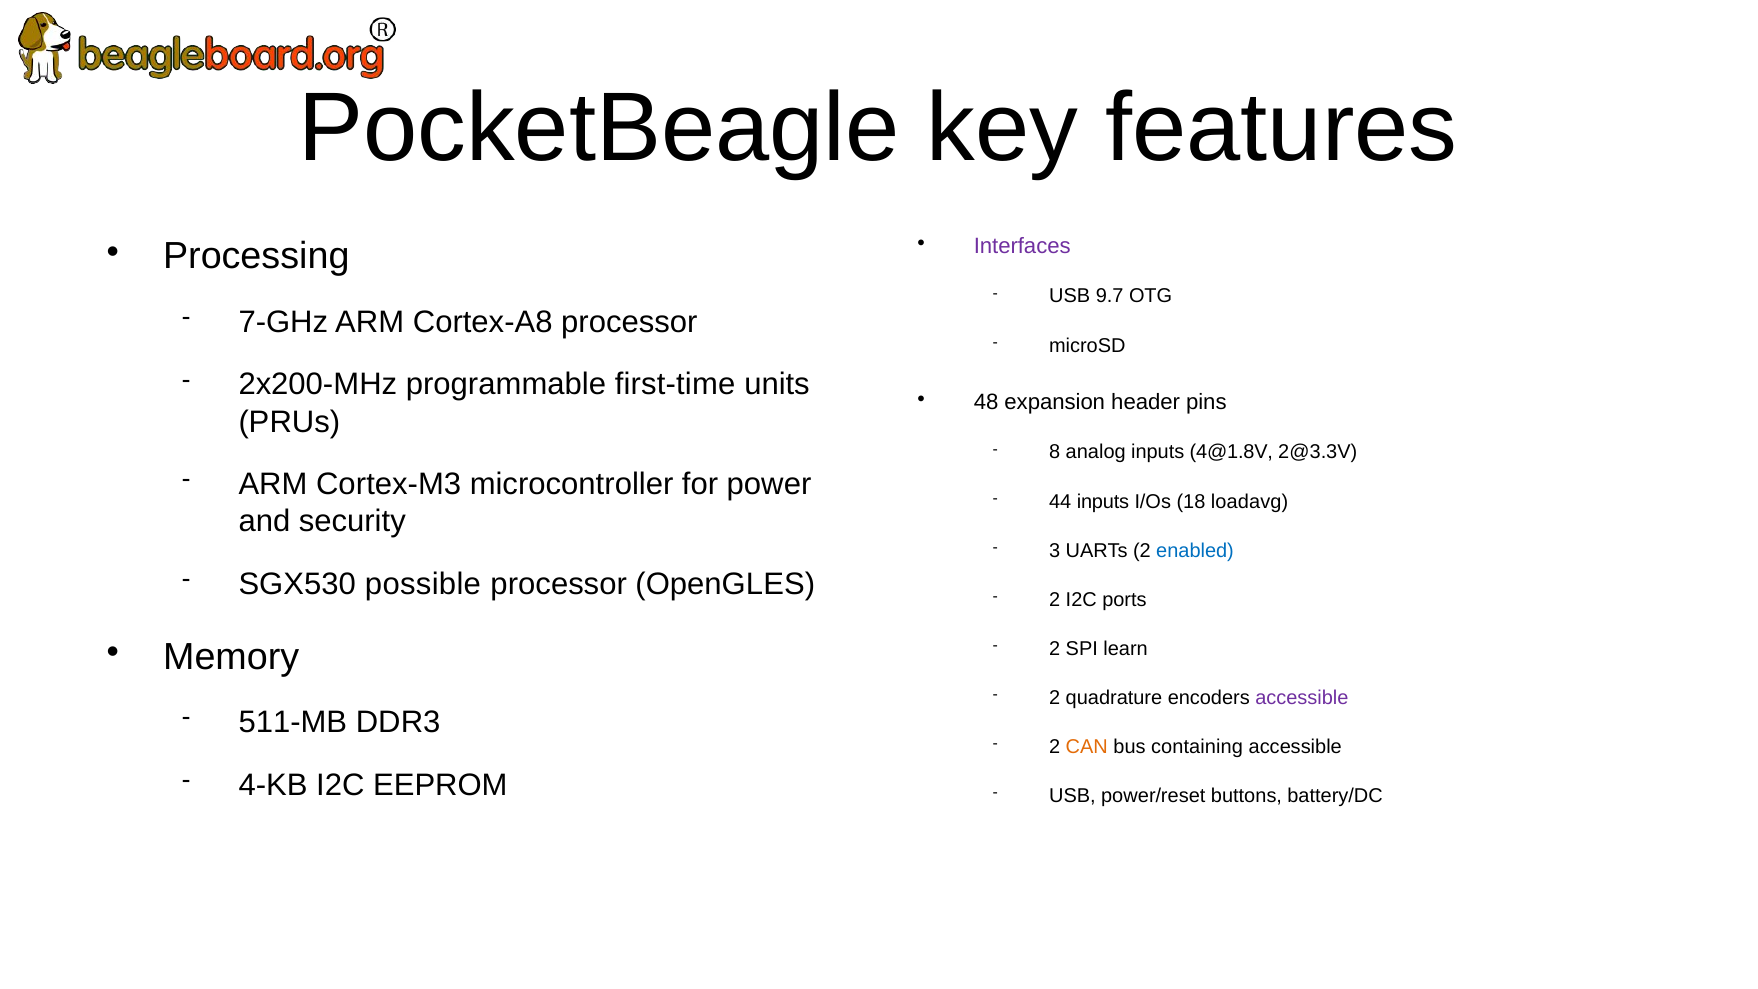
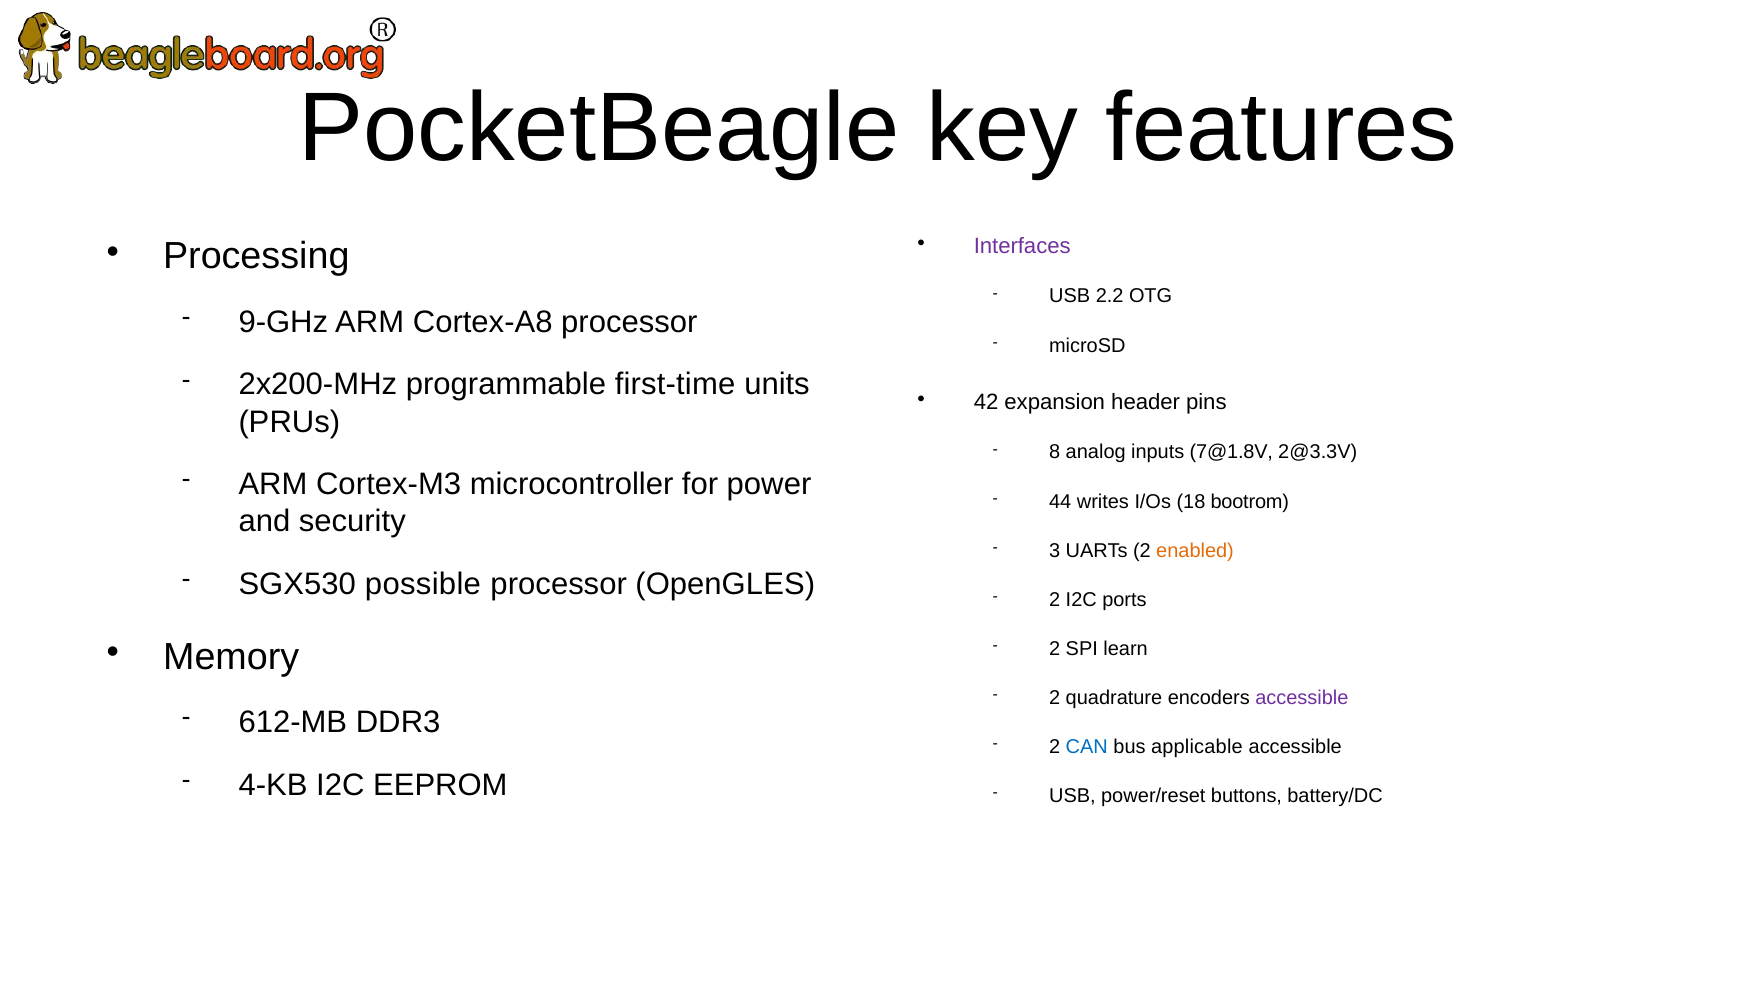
9.7: 9.7 -> 2.2 (1110, 296)
7-GHz: 7-GHz -> 9-GHz (283, 322)
48: 48 -> 42 (986, 402)
4@1.8V: 4@1.8V -> 7@1.8V (1231, 452)
44 inputs: inputs -> writes (1103, 501)
loadavg: loadavg -> bootrom (1250, 501)
enabled colour: blue -> orange (1195, 550)
511-MB: 511-MB -> 612-MB (293, 723)
CAN colour: orange -> blue (1087, 747)
containing: containing -> applicable (1197, 747)
